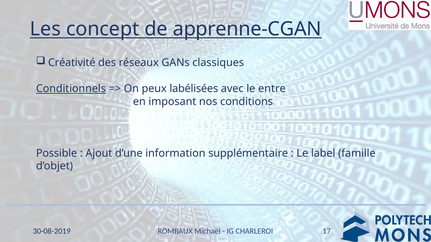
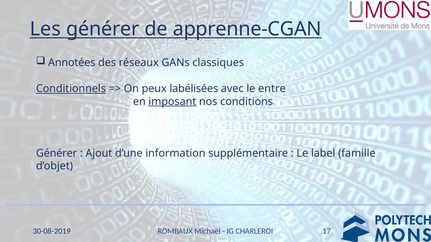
Les concept: concept -> générer (103, 29)
Créativité: Créativité -> Annotées (72, 63)
imposant underline: none -> present (172, 102)
Possible: Possible -> Générer (57, 153)
